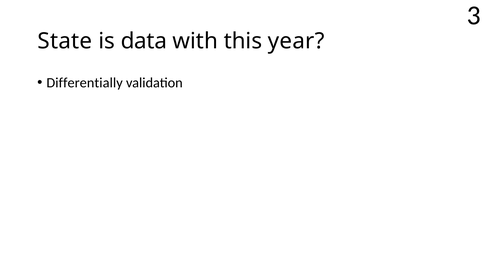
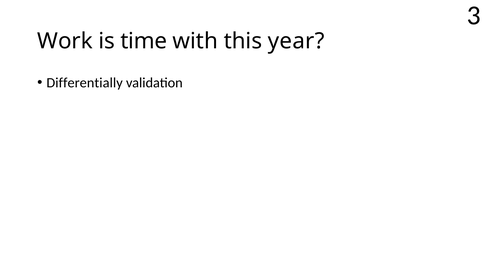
State: State -> Work (65, 41)
data: data -> time (144, 41)
